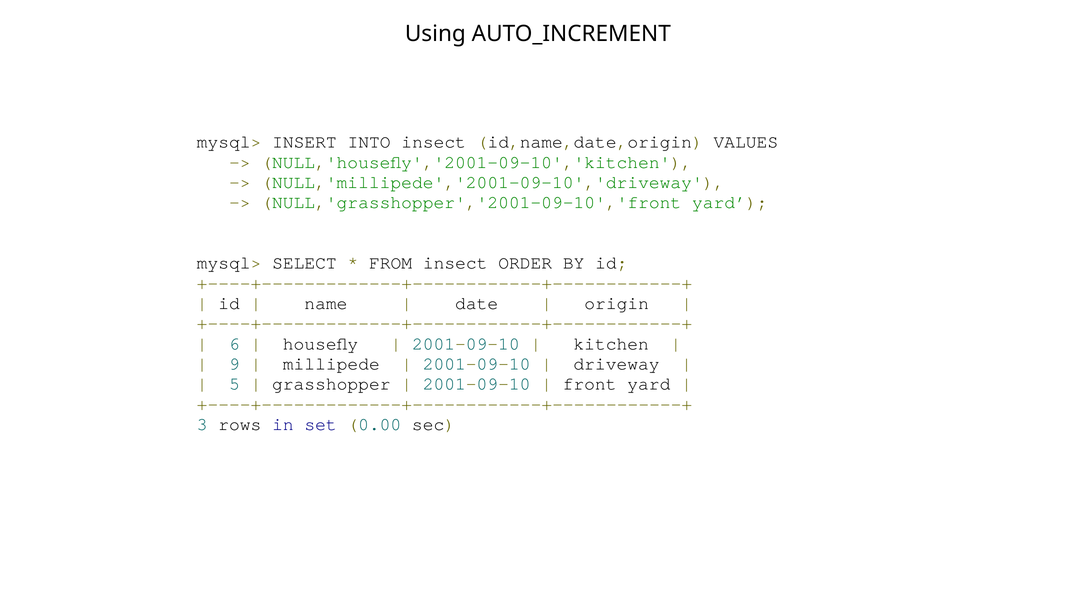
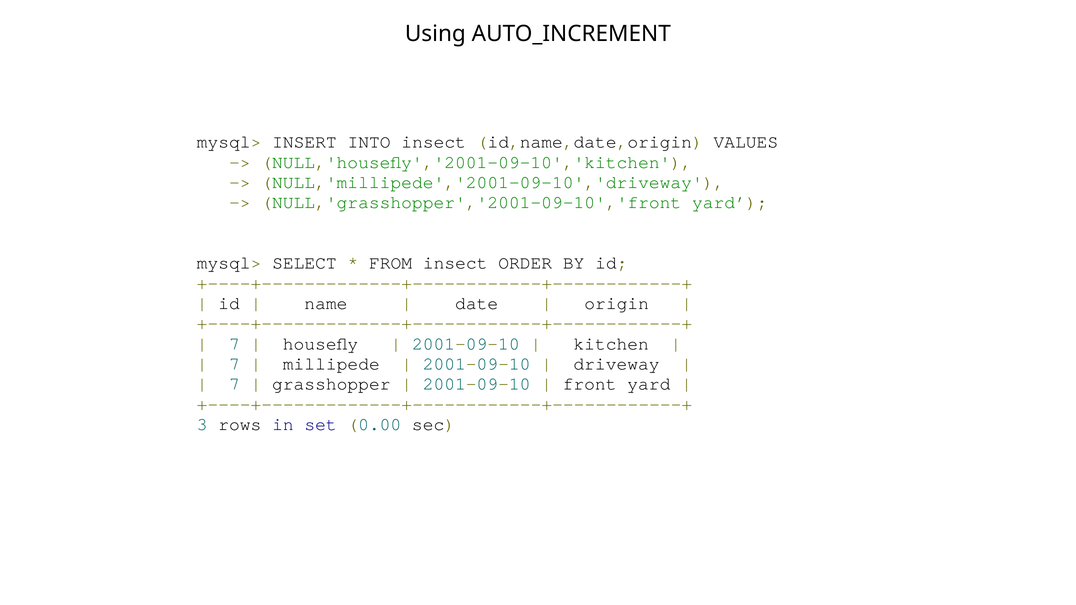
6: 6 -> 7 (234, 344)
9: 9 -> 7 (234, 364)
5: 5 -> 7 (234, 384)
